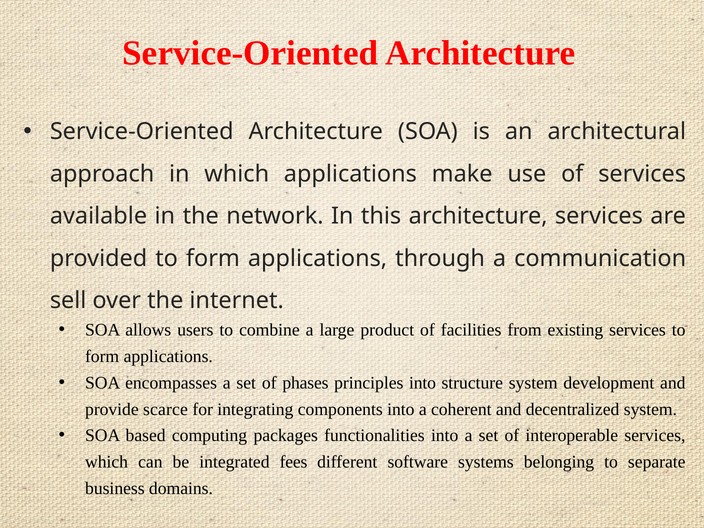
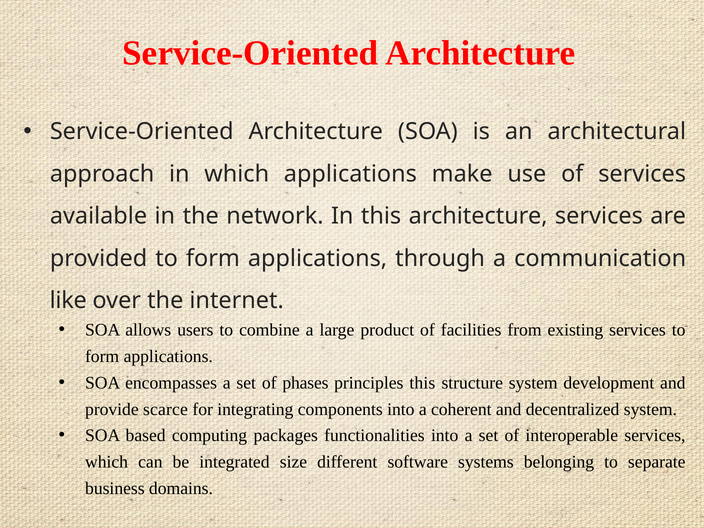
sell: sell -> like (68, 301)
principles into: into -> this (422, 383)
fees: fees -> size (293, 462)
